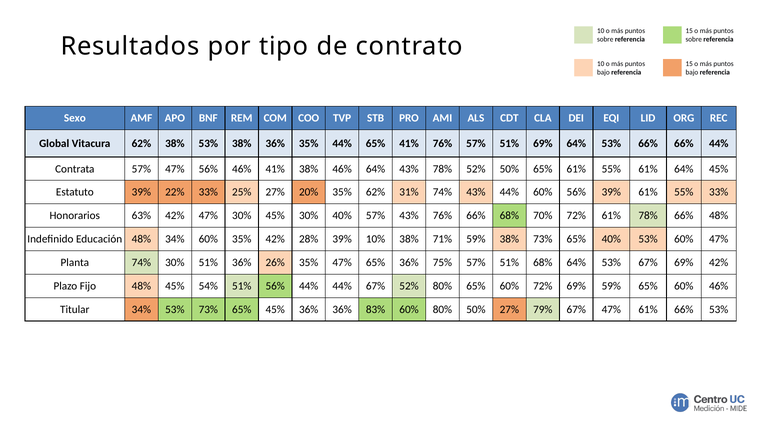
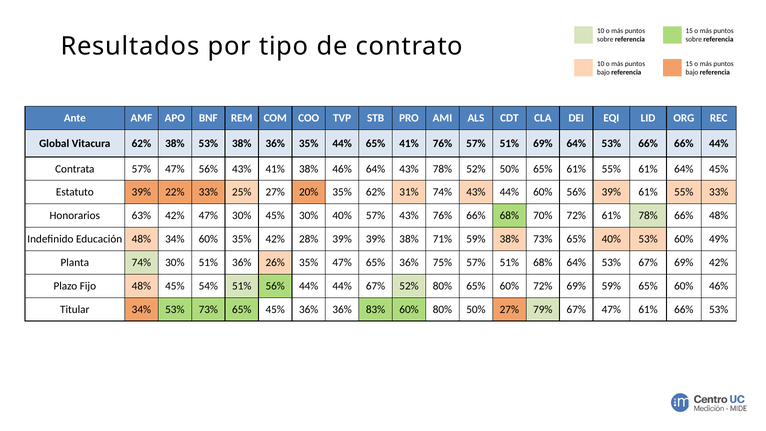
Sexo: Sexo -> Ante (75, 118)
56% 46%: 46% -> 43% (242, 169)
39% 10%: 10% -> 39% (376, 239)
60% 47%: 47% -> 49% (719, 239)
